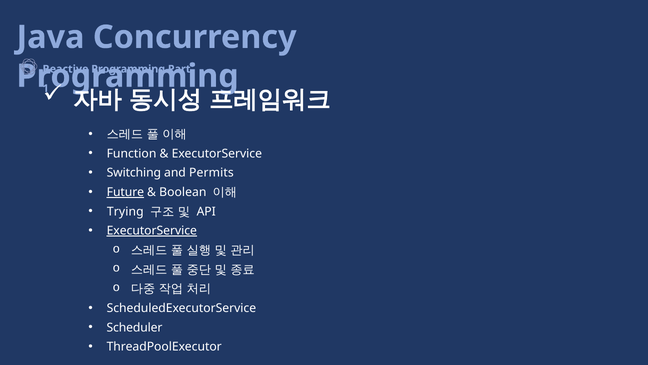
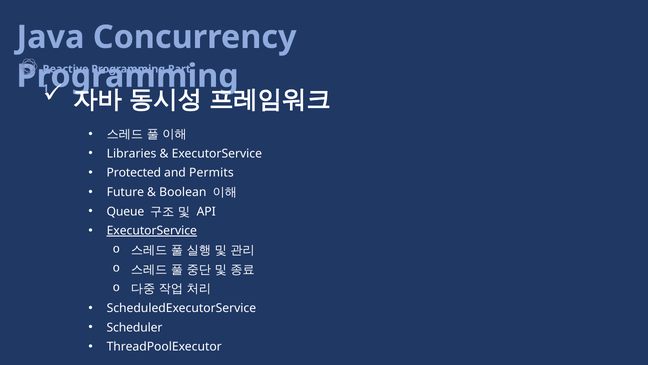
Function: Function -> Libraries (132, 153)
Switching: Switching -> Protected (134, 173)
Future underline: present -> none (125, 192)
Trying: Trying -> Queue (125, 211)
